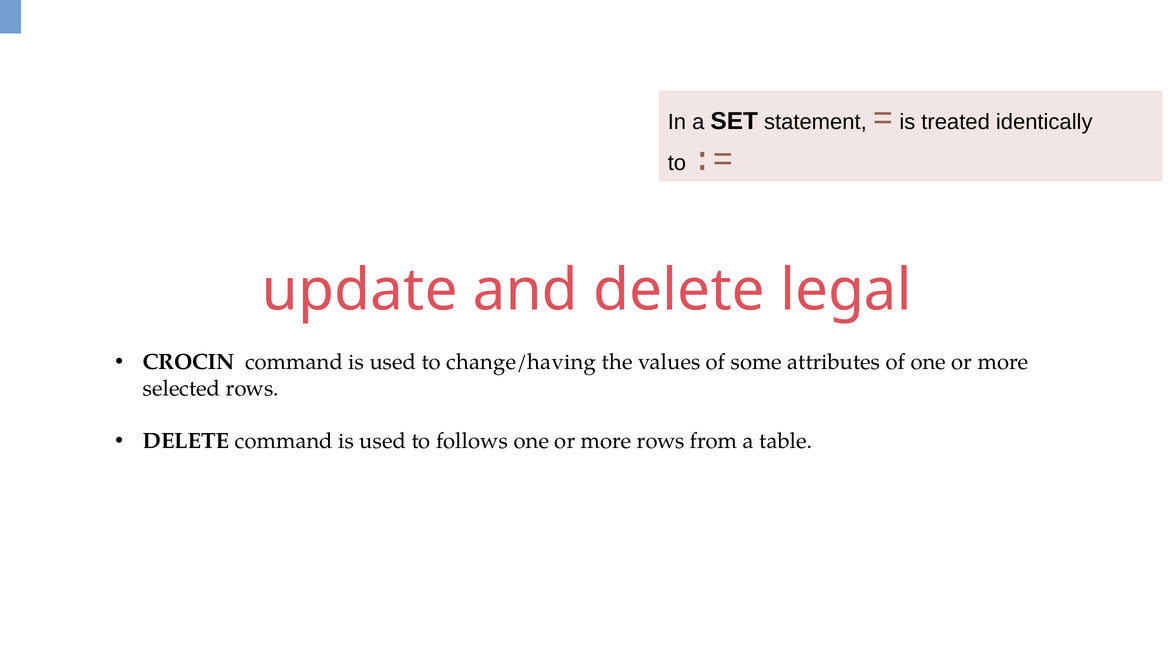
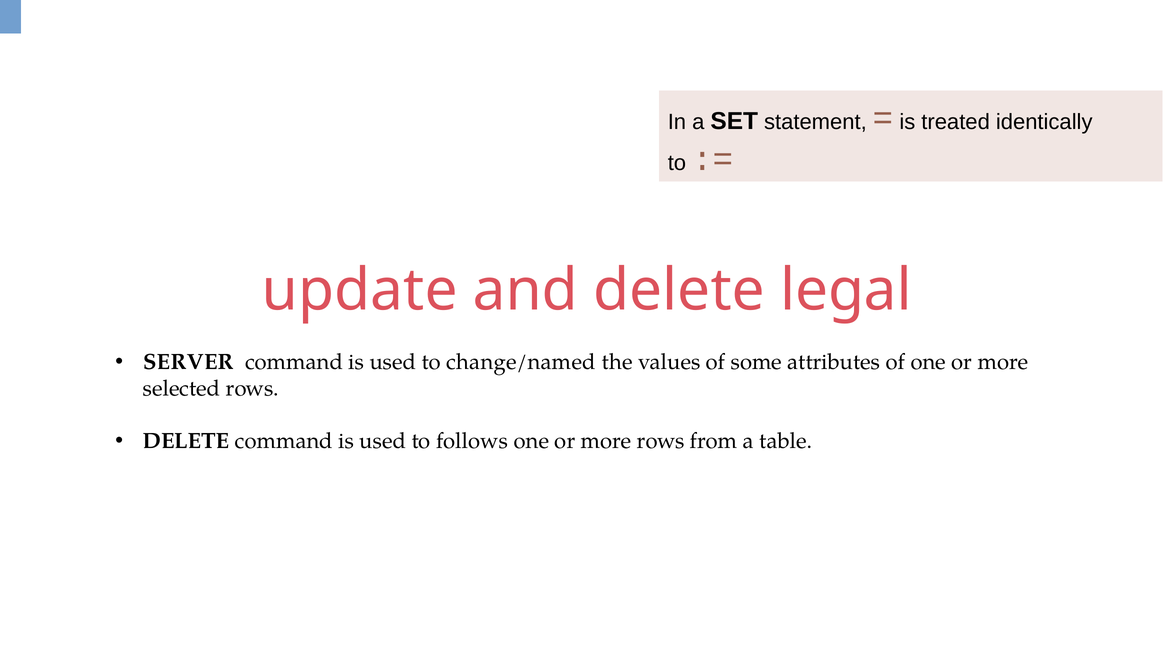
CROCIN: CROCIN -> SERVER (188, 362)
change/having: change/having -> change/named (521, 362)
